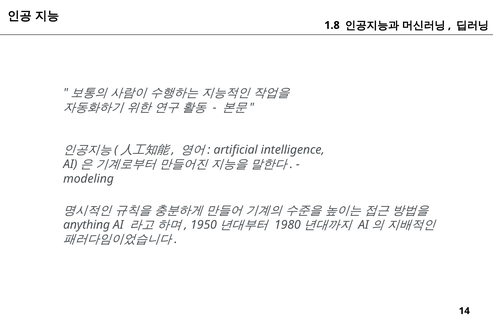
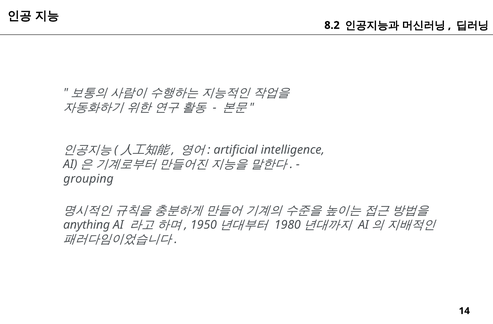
1.8: 1.8 -> 8.2 (332, 25)
modeling: modeling -> grouping (88, 179)
